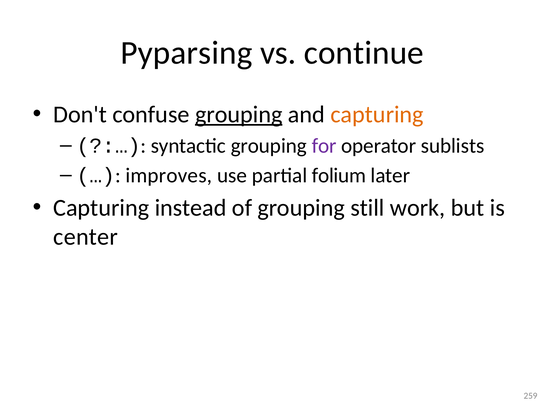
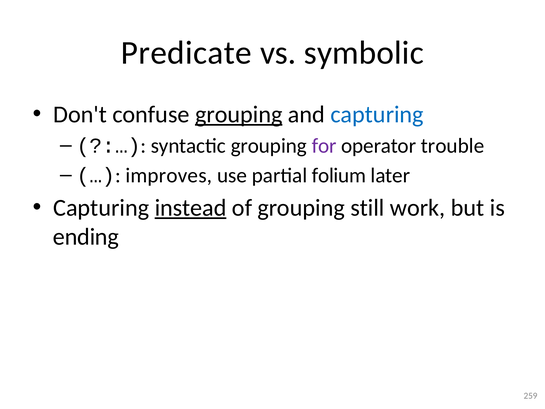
Pyparsing: Pyparsing -> Predicate (186, 53)
continue: continue -> symbolic (364, 53)
capturing colour: orange -> blue (377, 114)
sublists: sublists -> trouble (453, 146)
instead underline: none -> present (191, 208)
center: center -> ending (86, 237)
